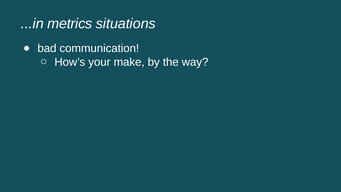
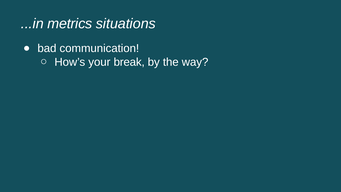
make: make -> break (129, 62)
